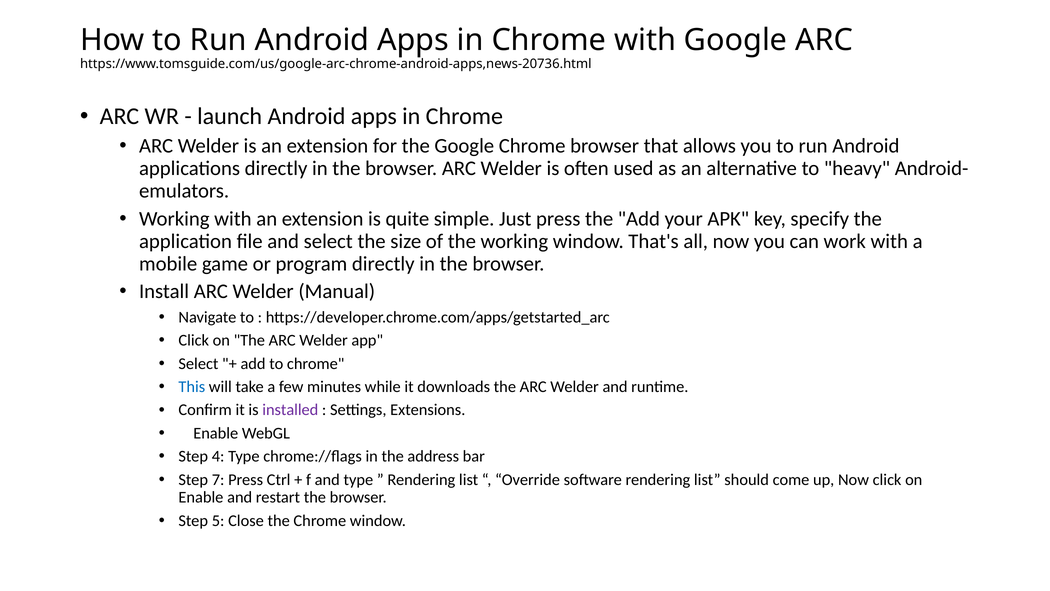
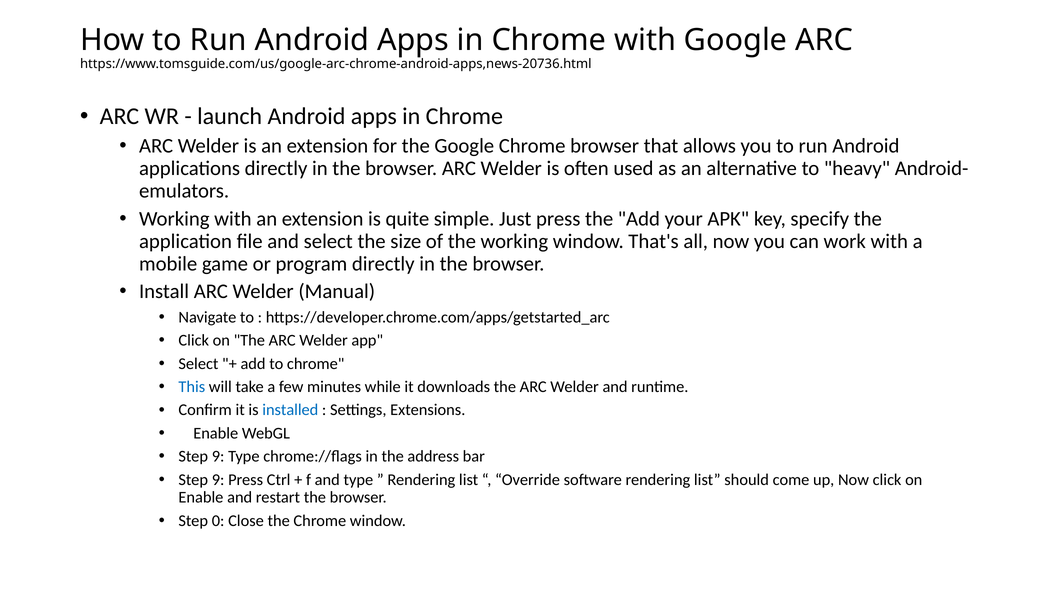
installed colour: purple -> blue (290, 410)
4: 4 -> 9 (218, 456)
7: 7 -> 9 (218, 479)
5: 5 -> 0 (218, 520)
